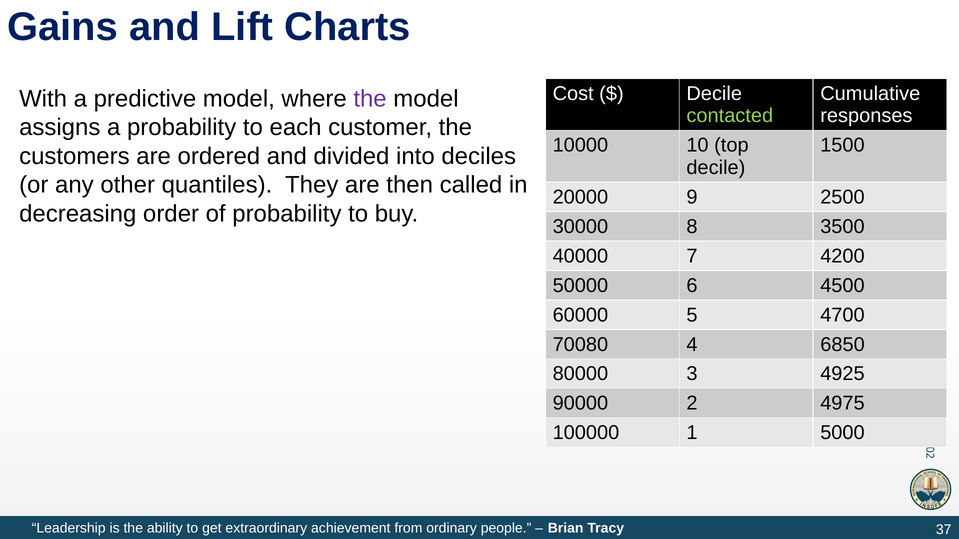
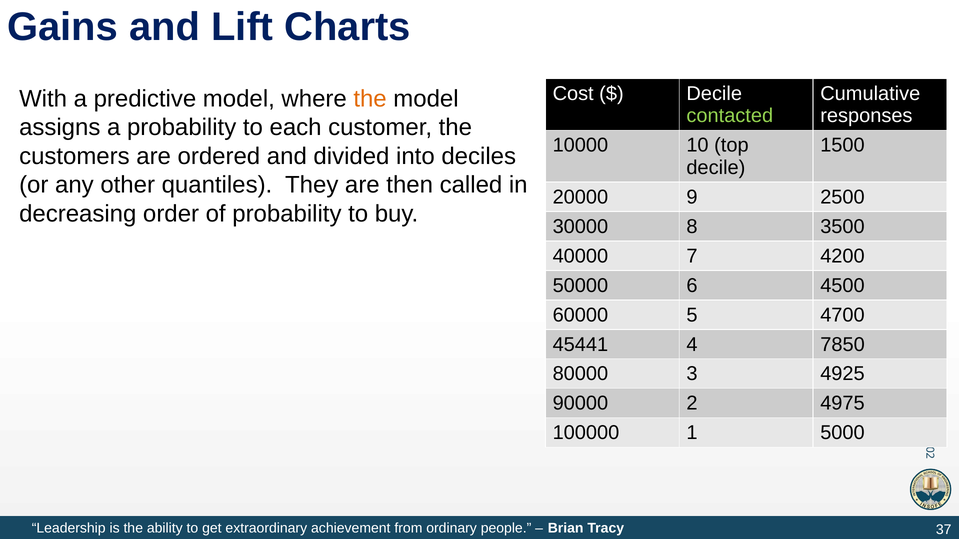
the colour: purple -> orange (370, 99)
70080: 70080 -> 45441 (580, 345)
6850: 6850 -> 7850 (843, 345)
